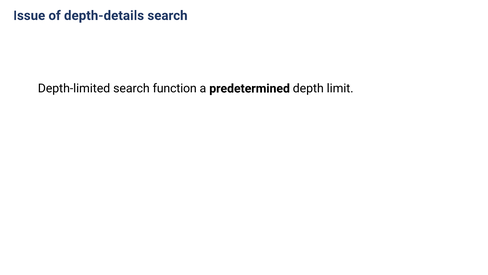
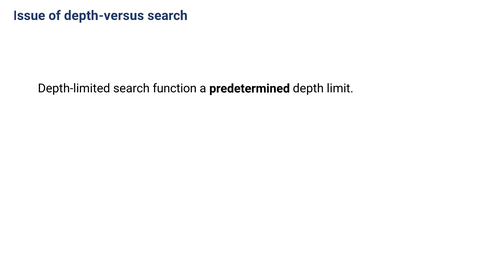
depth-details: depth-details -> depth-versus (104, 16)
